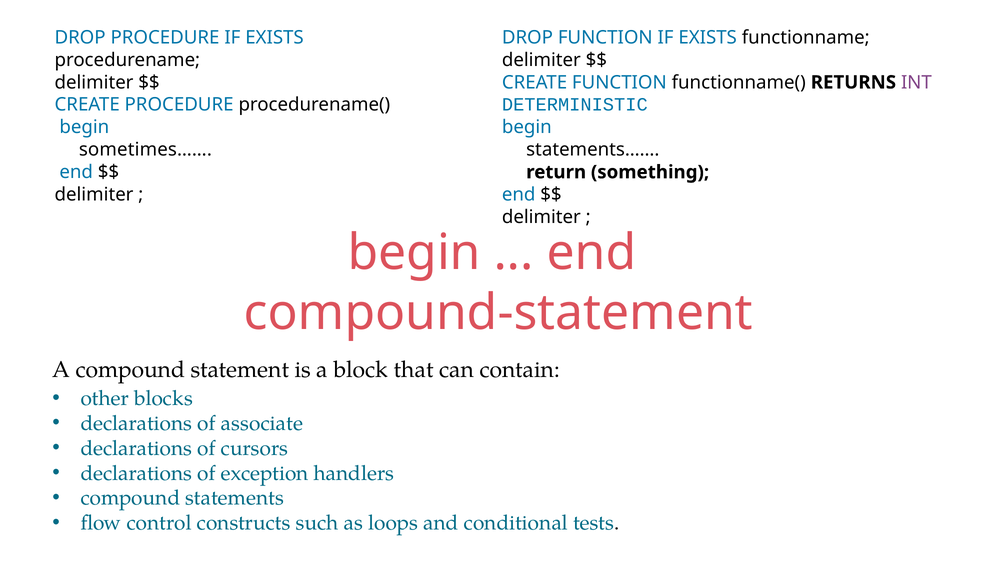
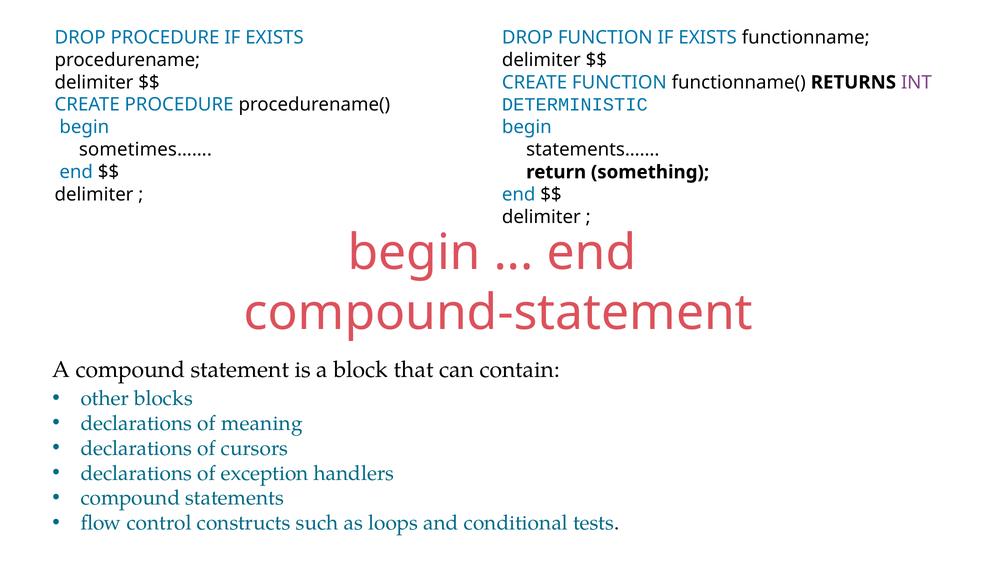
associate: associate -> meaning (262, 423)
